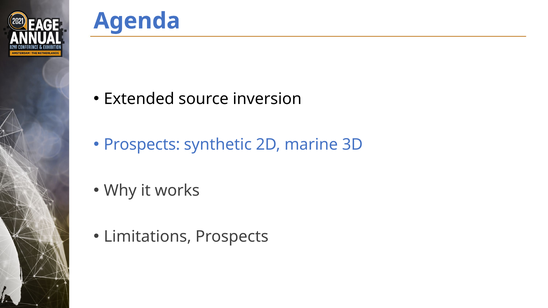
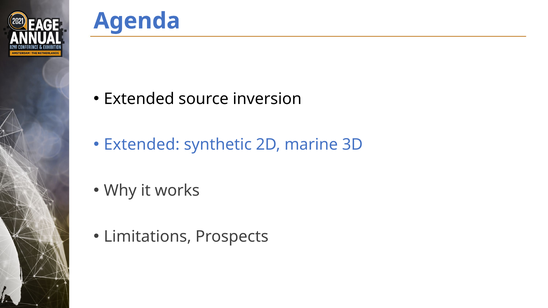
Prospects: Prospects -> Extended (142, 145)
